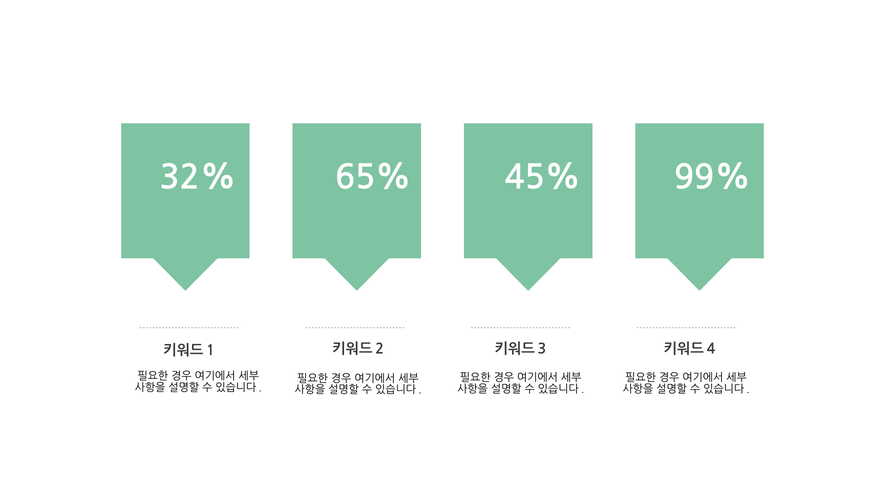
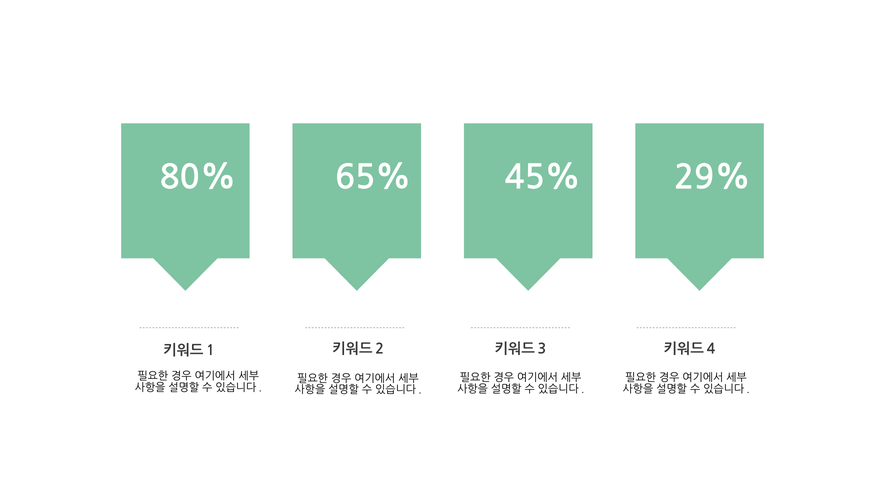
32%: 32% -> 80% (198, 178)
99%: 99% -> 29% (712, 178)
